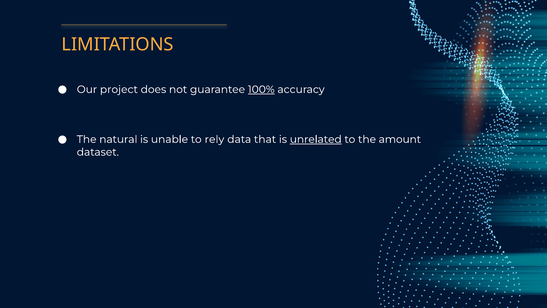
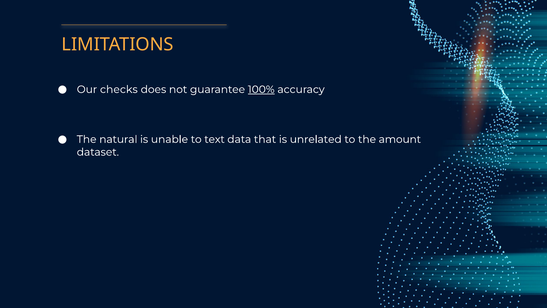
project: project -> checks (119, 89)
rely: rely -> text (215, 139)
unrelated underline: present -> none (316, 139)
